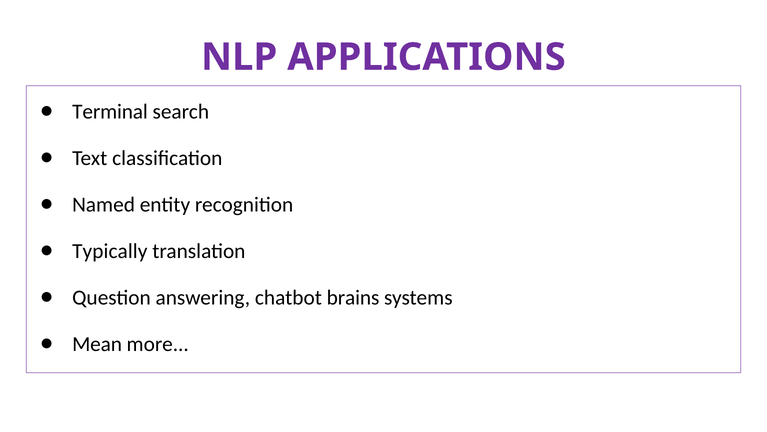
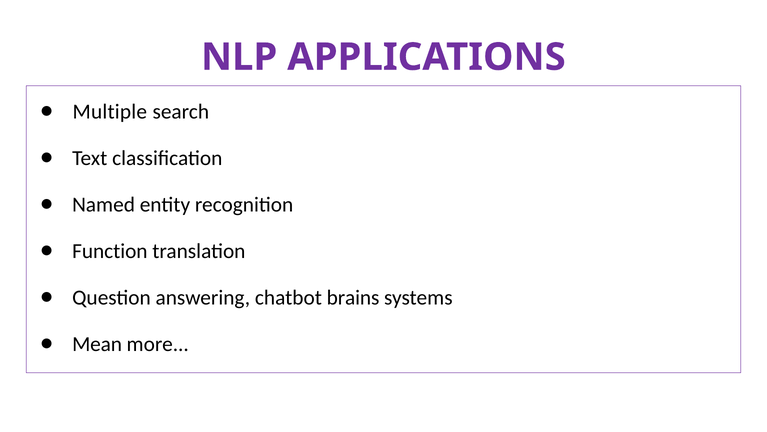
Terminal: Terminal -> Multiple (110, 111)
Typically: Typically -> Function (110, 251)
